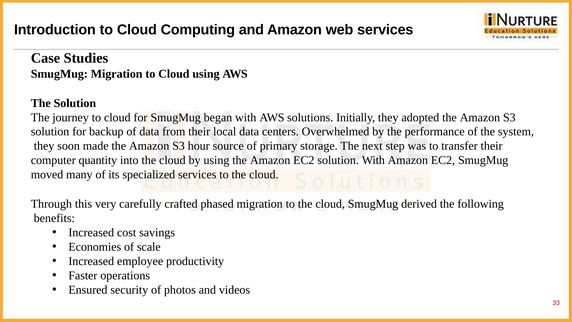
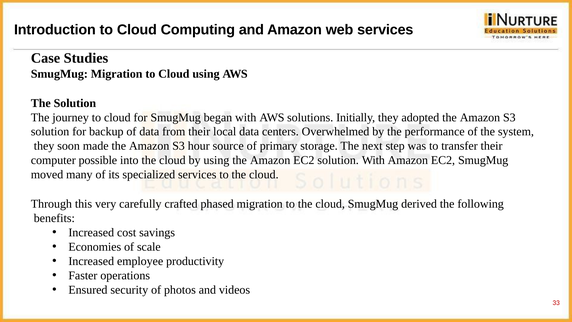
quantity: quantity -> possible (98, 160)
